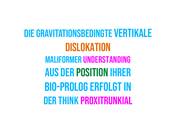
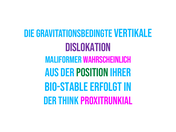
Dislokation colour: orange -> purple (88, 47)
Understanding: Understanding -> Wahrscheinlich (107, 60)
Bio-Prolog: Bio-Prolog -> Bio-Stable (66, 87)
